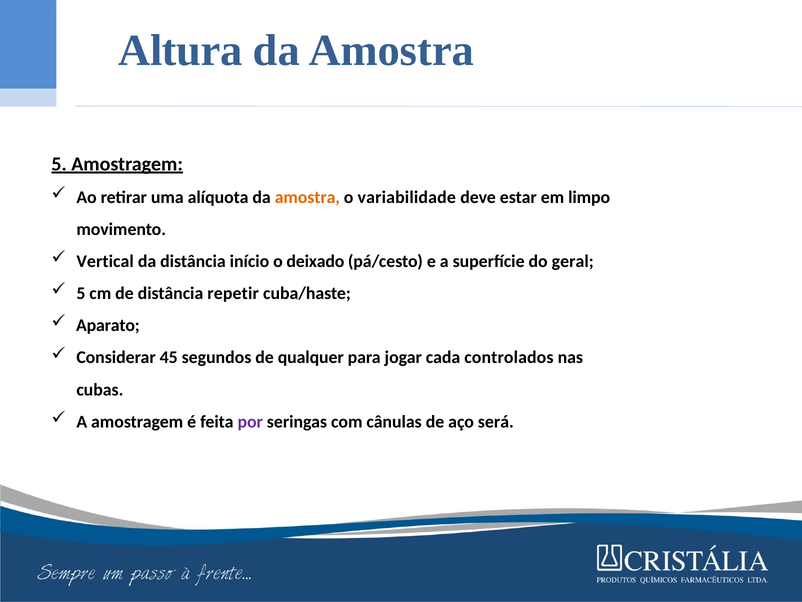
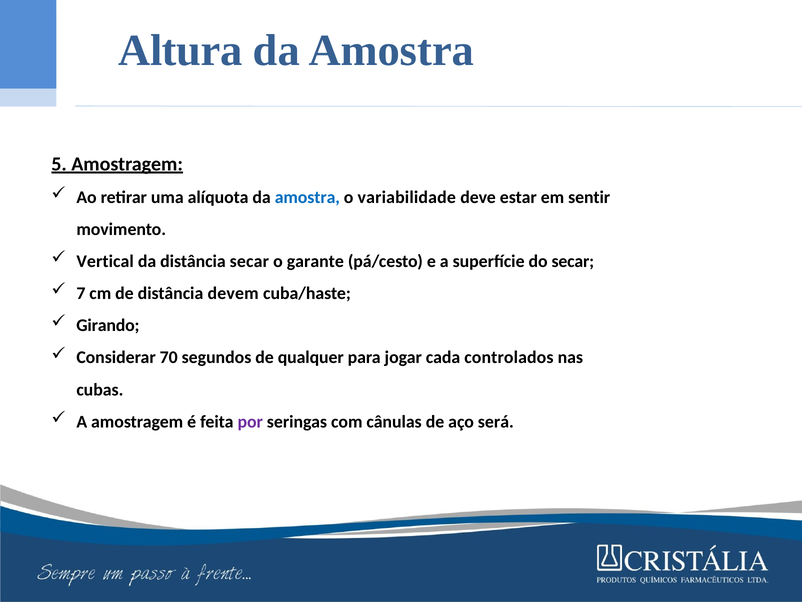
amostra colour: orange -> blue (307, 197)
limpo: limpo -> sentir (589, 197)
distância início: início -> secar (249, 261)
deixado: deixado -> garante (315, 261)
do geral: geral -> secar (573, 261)
5: 5 -> 7 (81, 293)
repetir: repetir -> devem (233, 293)
Aparato: Aparato -> Girando (108, 325)
45: 45 -> 70 (169, 357)
